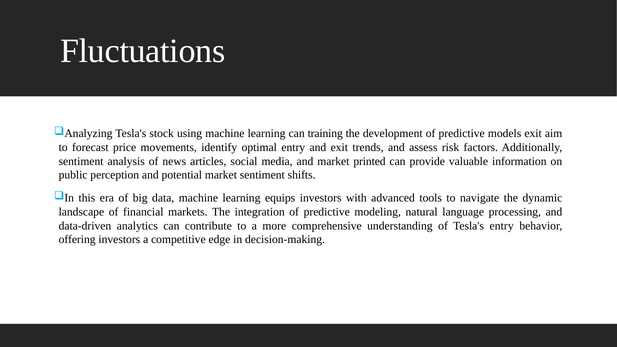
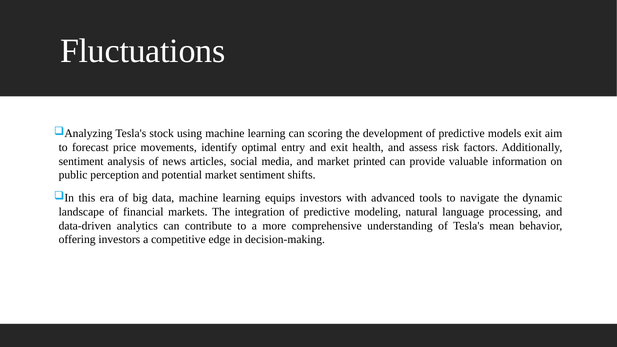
training: training -> scoring (325, 133)
trends: trends -> health (368, 147)
Tesla's entry: entry -> mean (502, 226)
